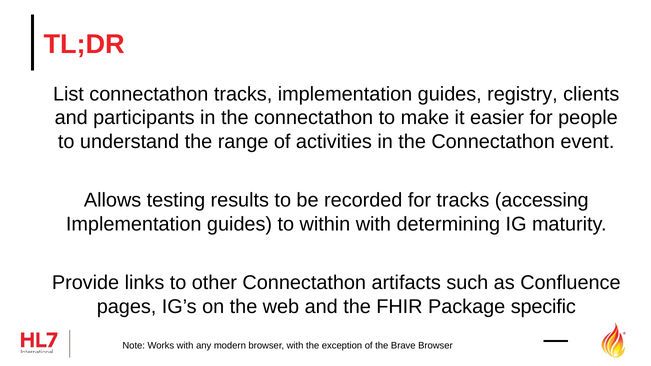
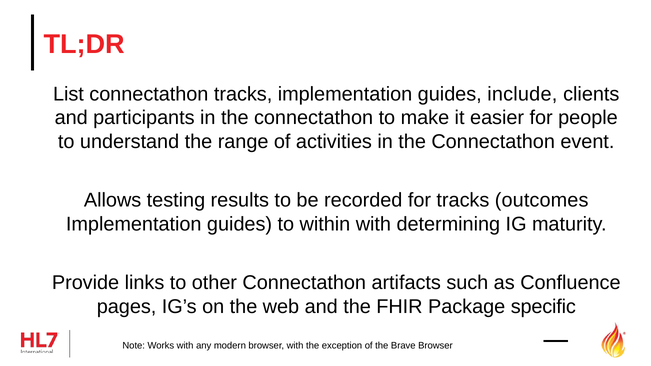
registry: registry -> include (522, 94)
accessing: accessing -> outcomes (542, 200)
